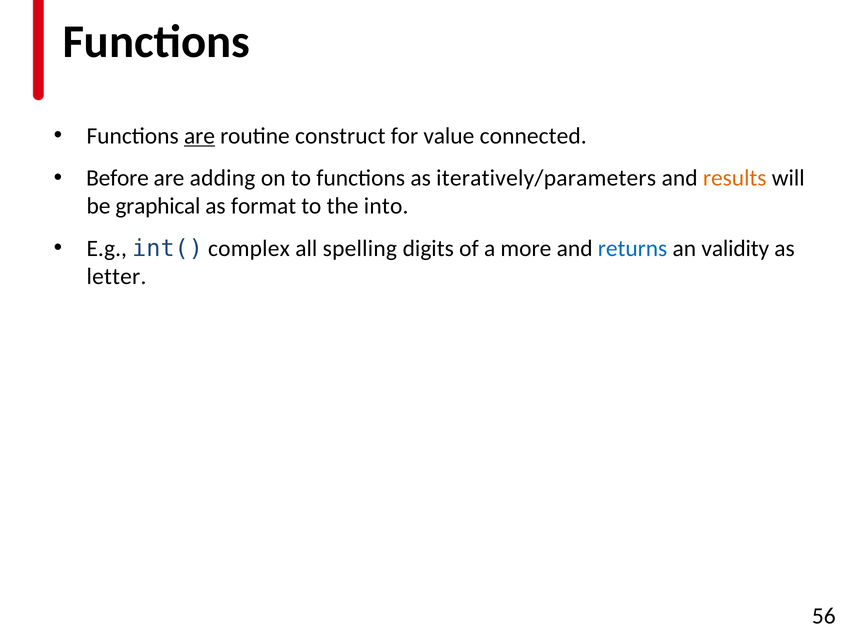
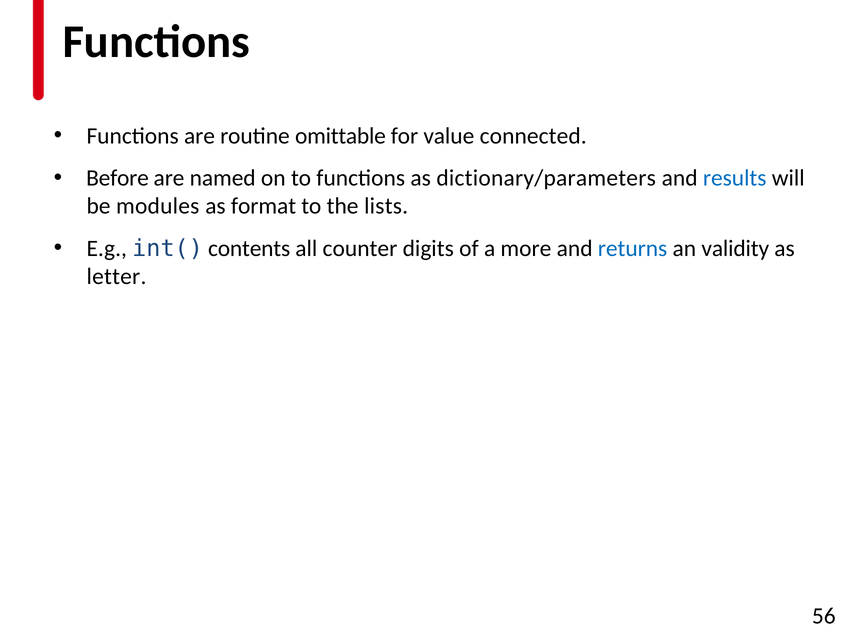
are underline: present -> none (200, 136)
construct: construct -> omittable (340, 136)
adding: adding -> named (223, 178)
iteratively/parameters: iteratively/parameters -> dictionary/parameters (546, 178)
results colour: orange -> blue (735, 178)
graphical: graphical -> modules (158, 206)
into: into -> lists (386, 206)
complex: complex -> contents (249, 248)
spelling: spelling -> counter (360, 248)
